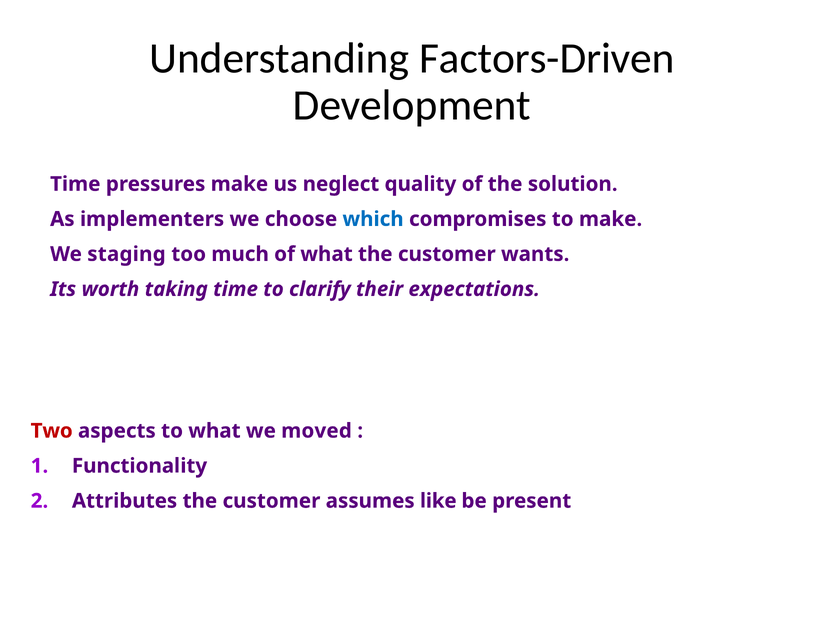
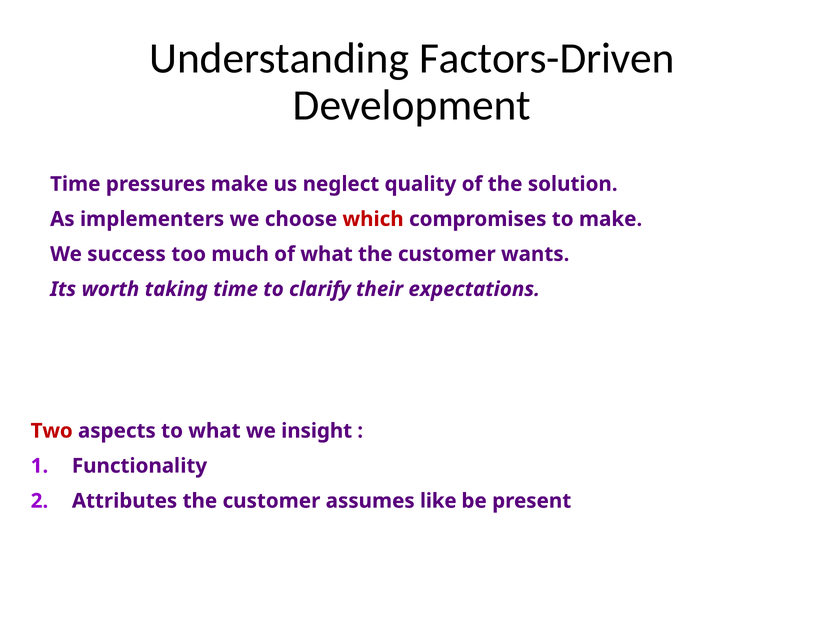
which colour: blue -> red (373, 219)
staging: staging -> success (127, 254)
moved: moved -> insight (317, 431)
